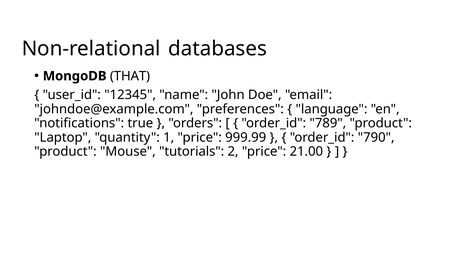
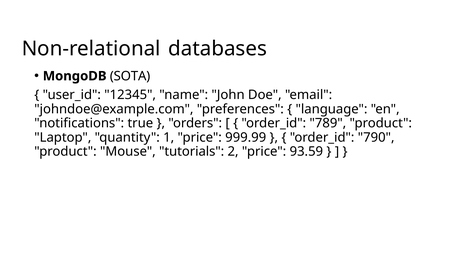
THAT: THAT -> SOTA (130, 76)
21.00: 21.00 -> 93.59 (306, 152)
